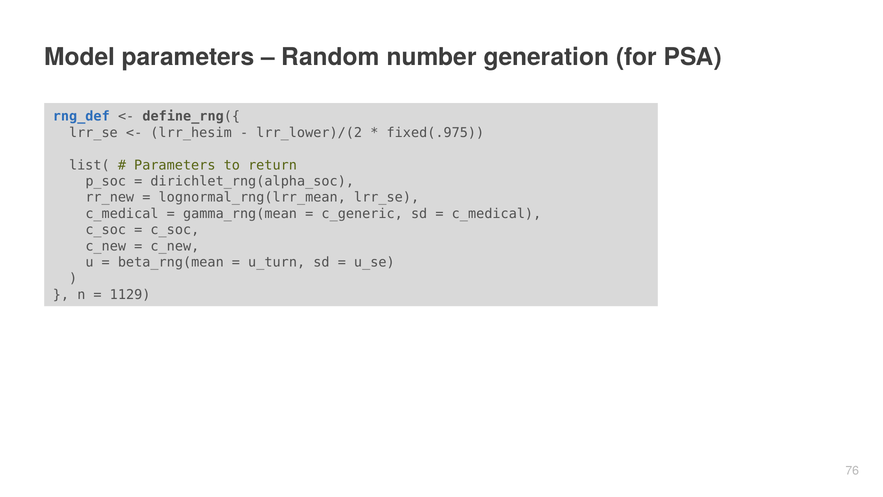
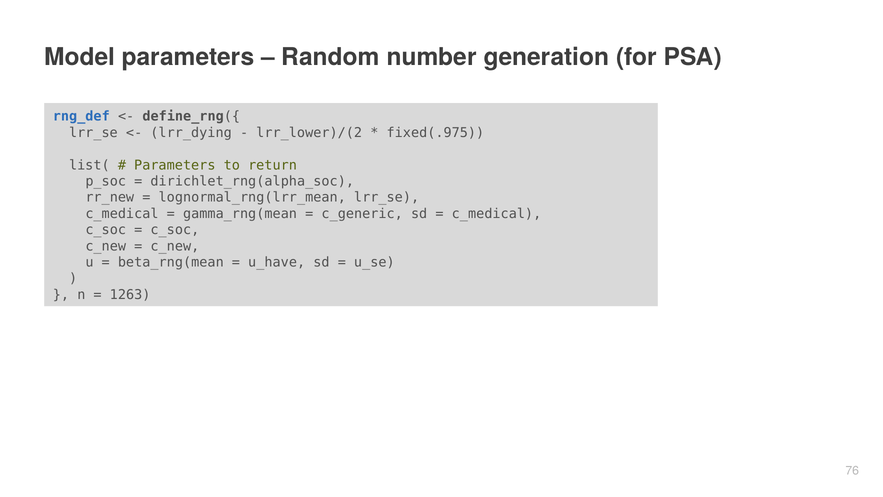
lrr_hesim: lrr_hesim -> lrr_dying (191, 133)
u_turn: u_turn -> u_have (277, 262)
1129: 1129 -> 1263 (130, 295)
